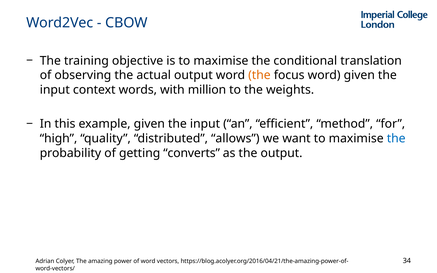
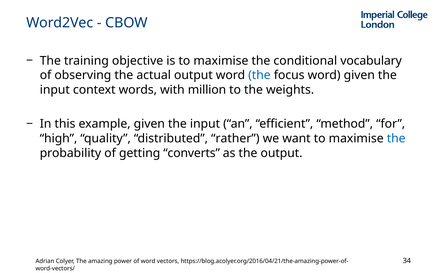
translation: translation -> vocabulary (371, 61)
the colour: orange -> blue (259, 75)
allows: allows -> rather (235, 138)
